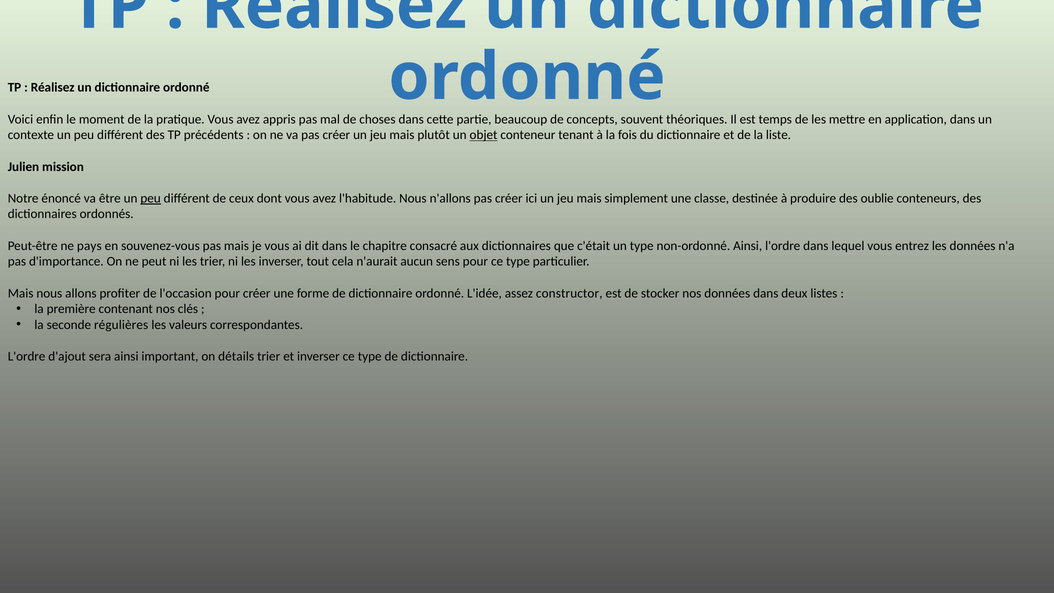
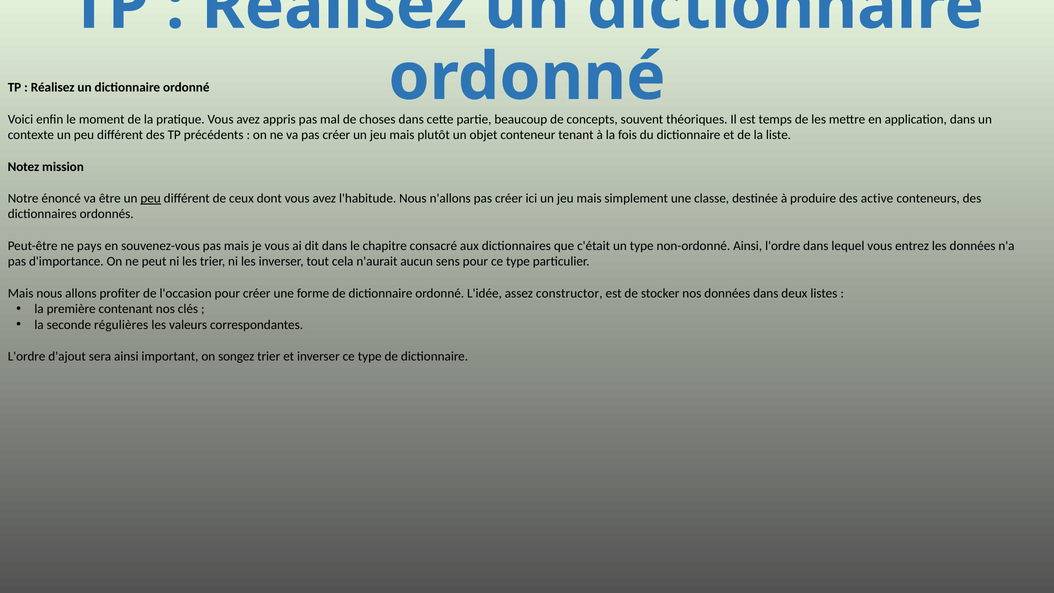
objet underline: present -> none (484, 135)
Julien: Julien -> Notez (24, 167)
oublie: oublie -> active (877, 198)
détails: détails -> songez (236, 356)
